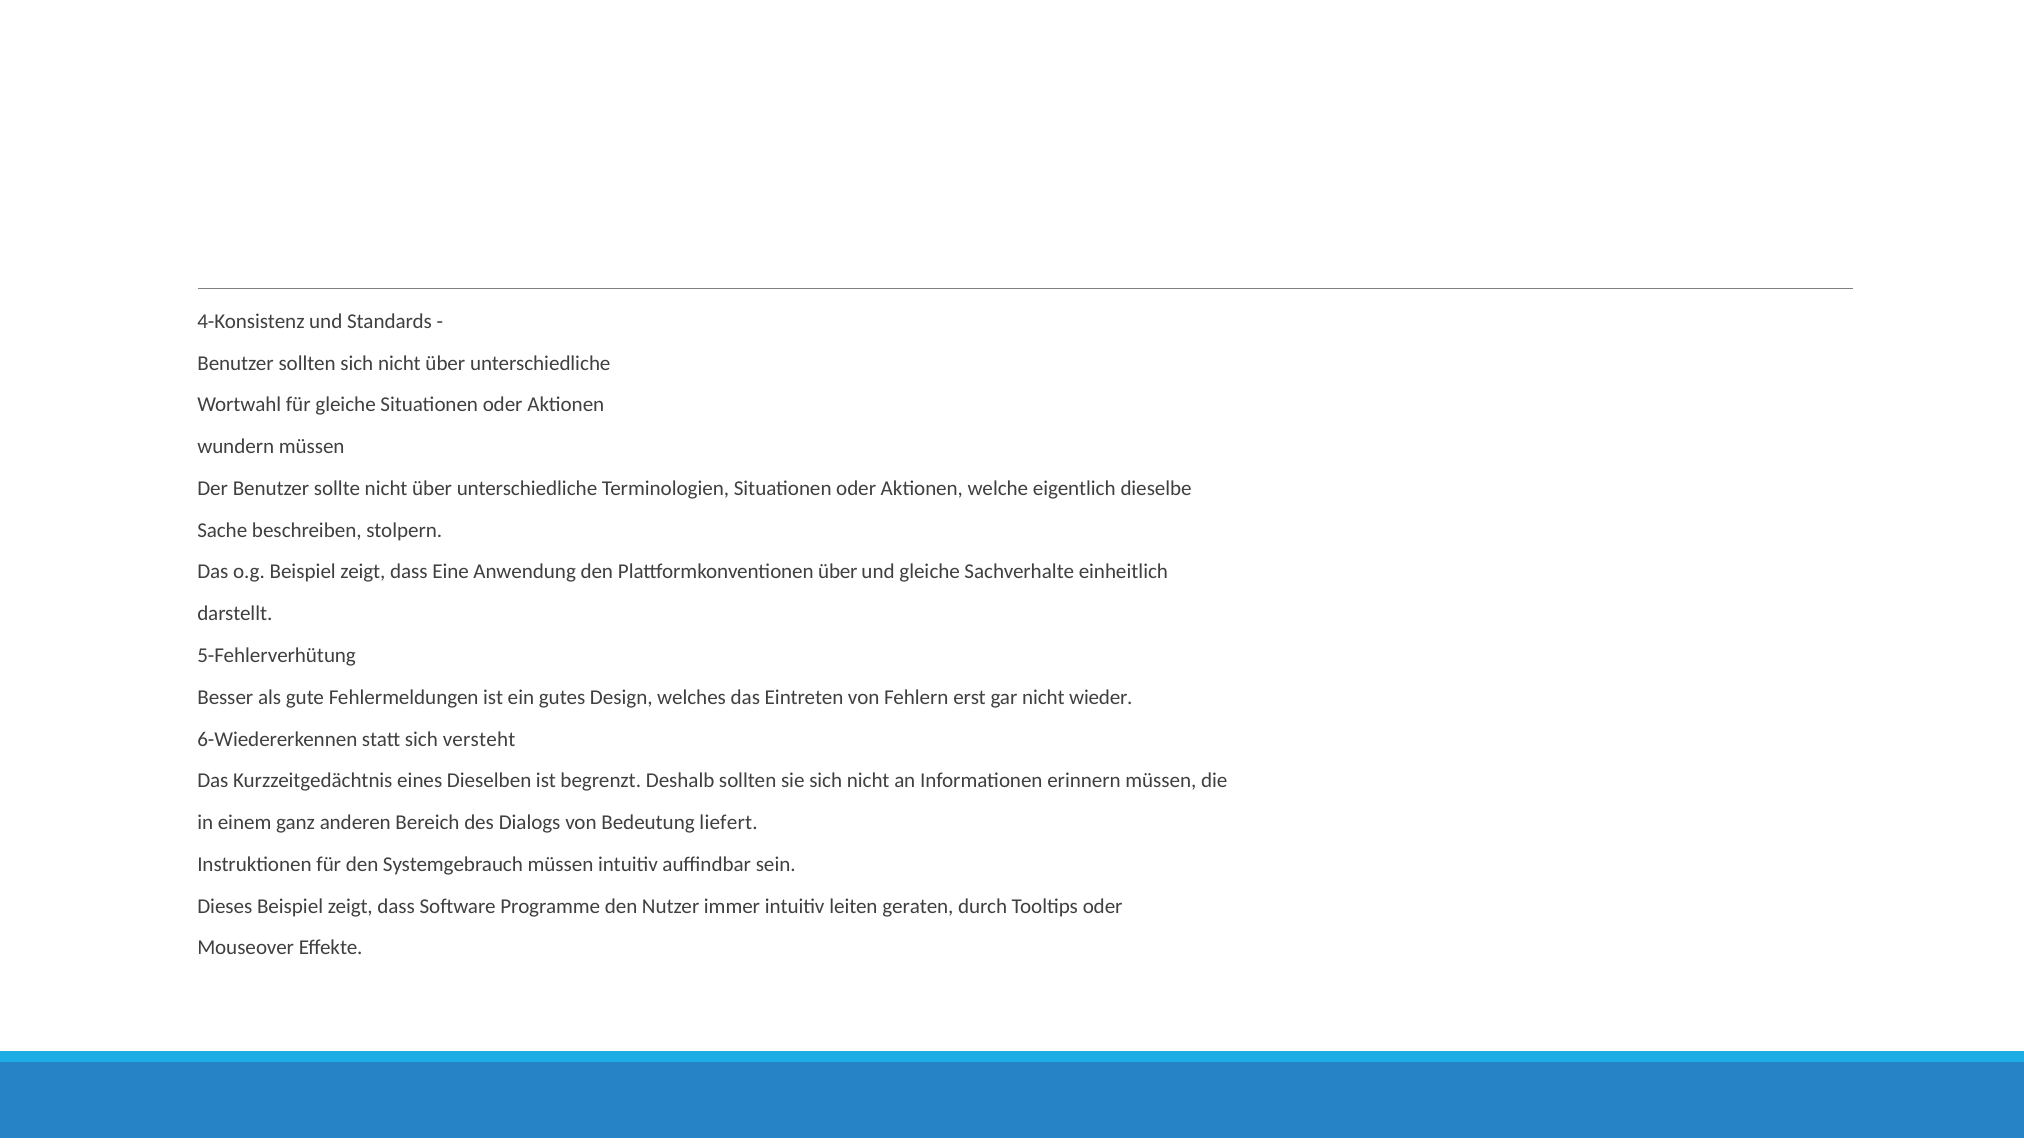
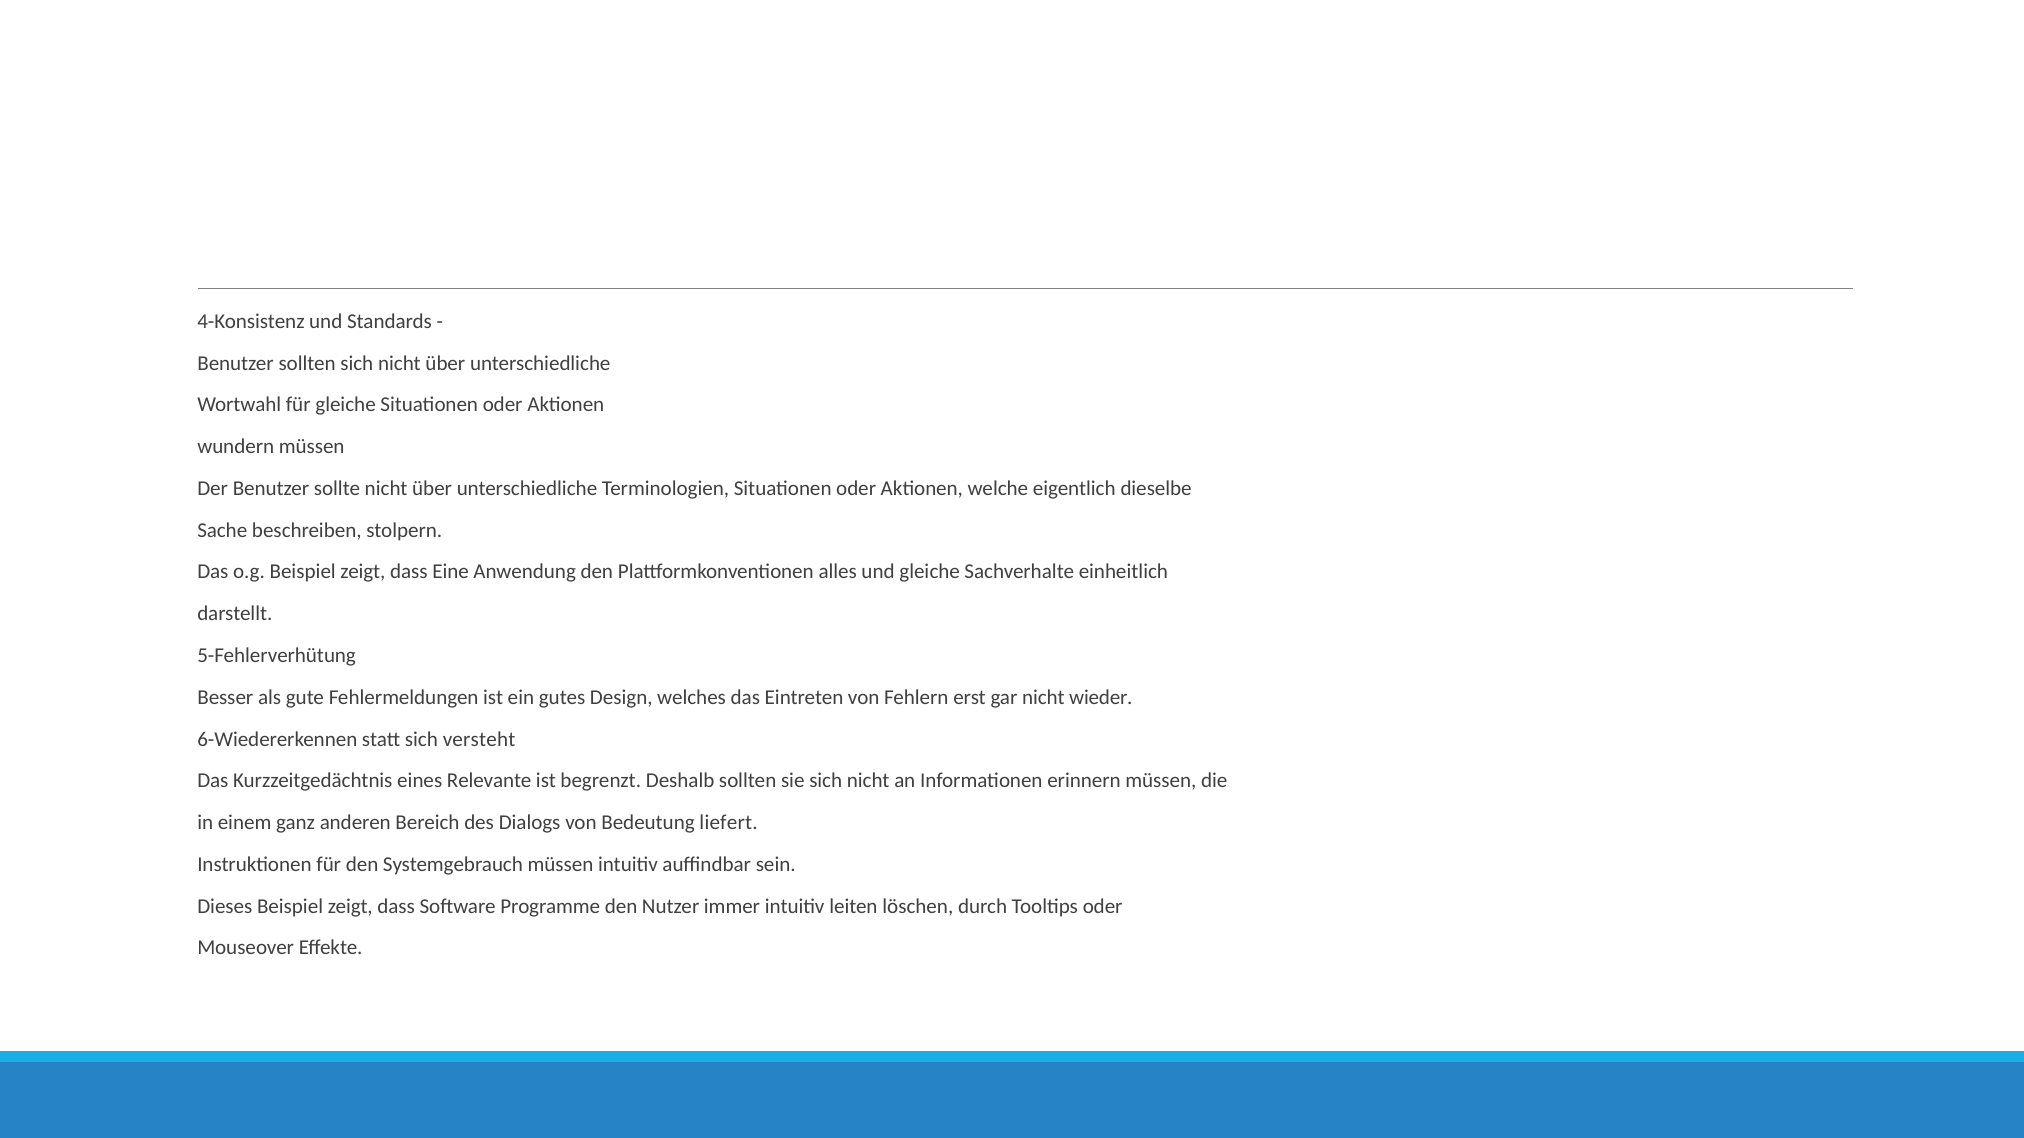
Plattformkonventionen über: über -> alles (838, 572)
Dieselben: Dieselben -> Relevante (489, 781)
geraten: geraten -> löschen (918, 906)
